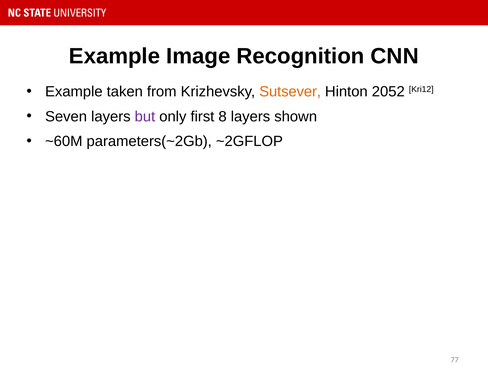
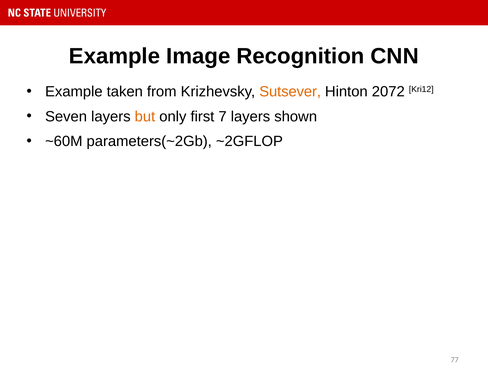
2052: 2052 -> 2072 (388, 92)
but colour: purple -> orange (145, 117)
8: 8 -> 7 (223, 117)
